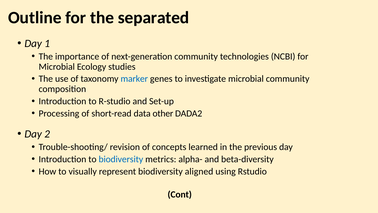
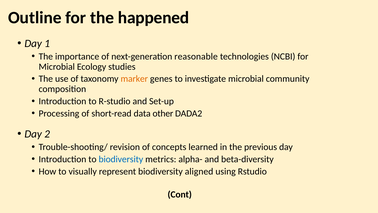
separated: separated -> happened (154, 18)
next-generation community: community -> reasonable (196, 56)
marker colour: blue -> orange (134, 79)
